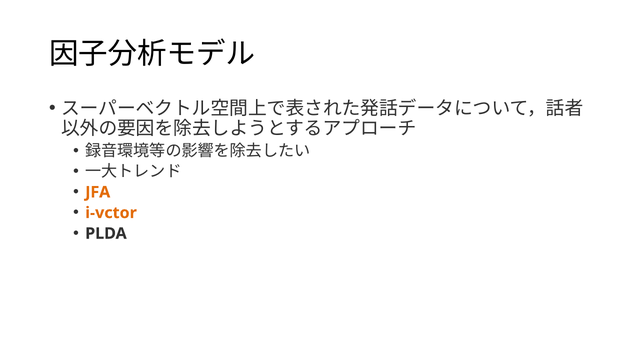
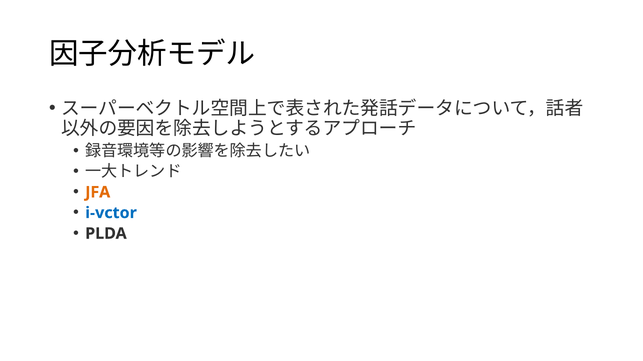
i-vctor colour: orange -> blue (111, 213)
